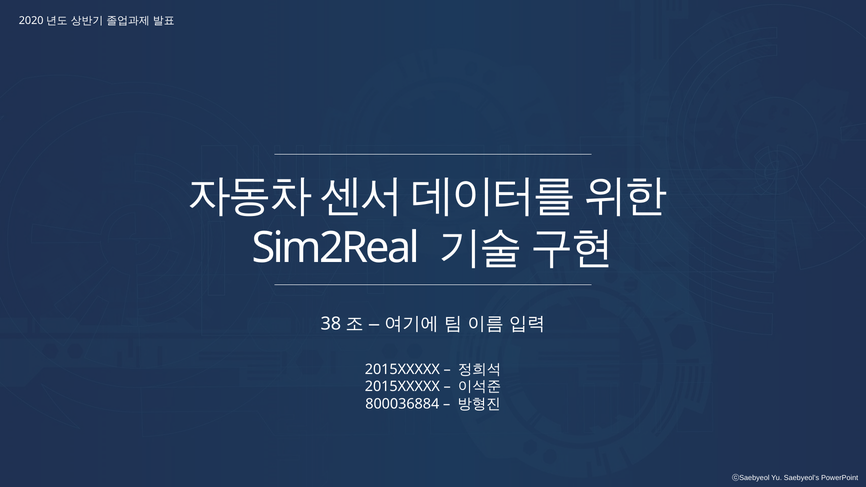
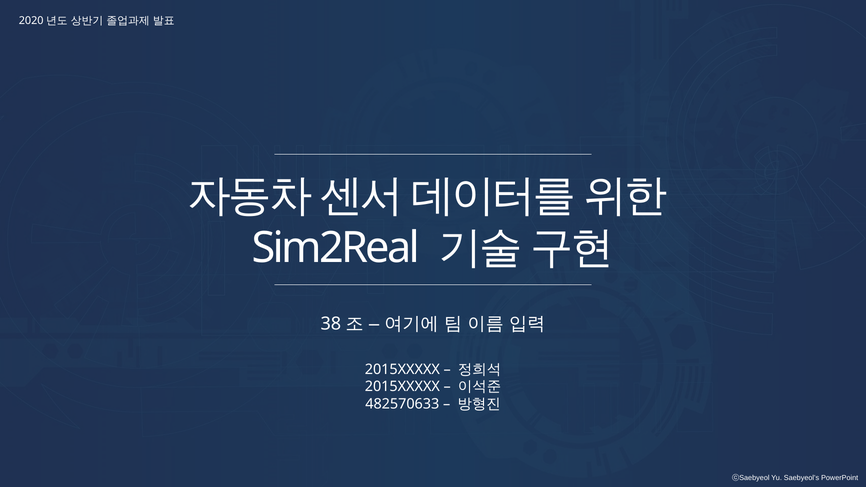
800036884: 800036884 -> 482570633 (402, 404)
